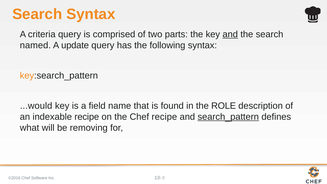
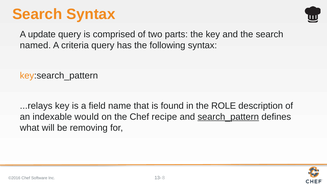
criteria: criteria -> update (42, 34)
and underline: present -> none (230, 34)
update: update -> criteria (75, 45)
...would: ...would -> ...relays (36, 106)
indexable recipe: recipe -> would (87, 117)
